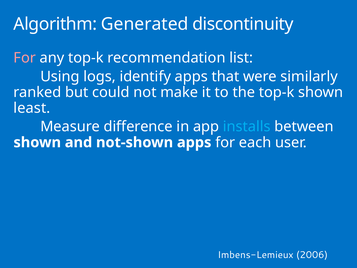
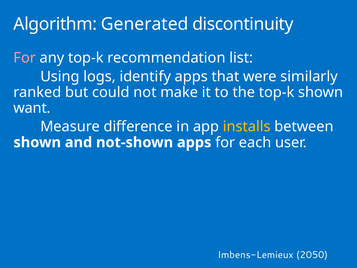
least: least -> want (32, 108)
installs colour: light blue -> yellow (247, 127)
2006: 2006 -> 2050 (312, 255)
